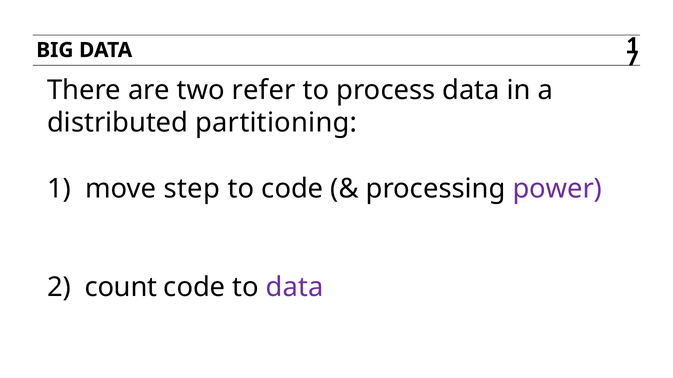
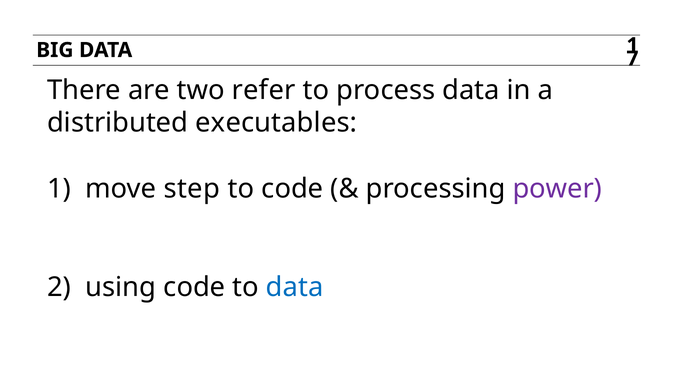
partitioning: partitioning -> executables (276, 123)
count: count -> using (121, 287)
data colour: purple -> blue (295, 287)
